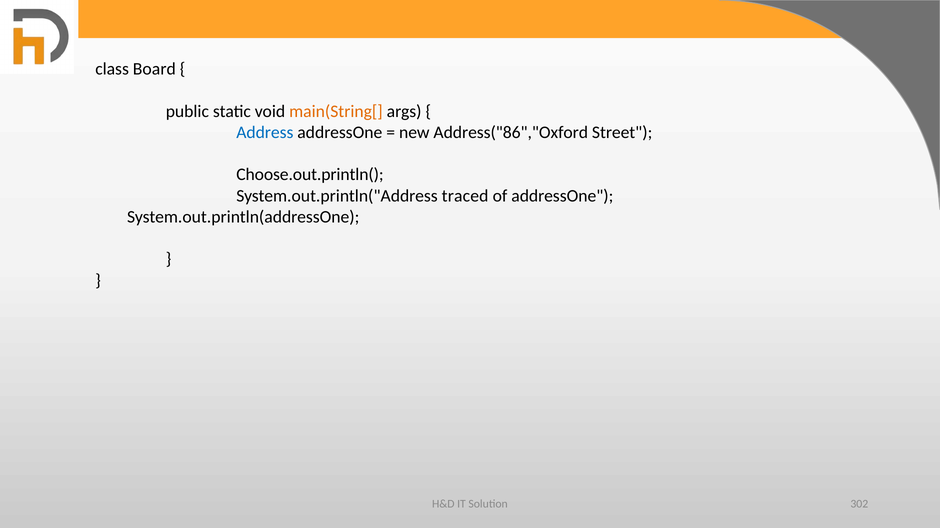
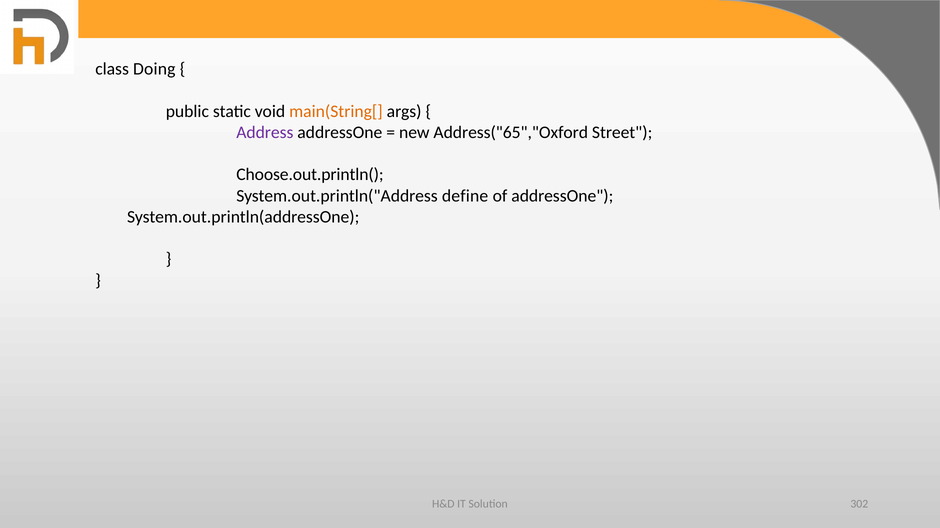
Board: Board -> Doing (154, 69)
Address colour: blue -> purple (265, 133)
Address("86","Oxford: Address("86","Oxford -> Address("65","Oxford (511, 133)
traced: traced -> define (465, 196)
